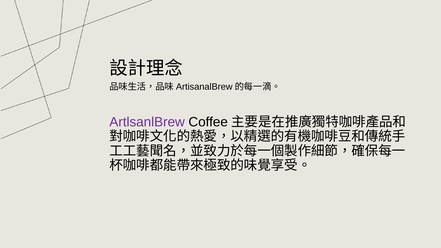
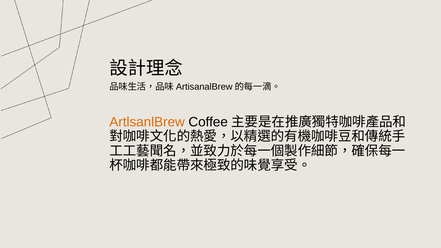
ArtlsanlBrew colour: purple -> orange (147, 122)
